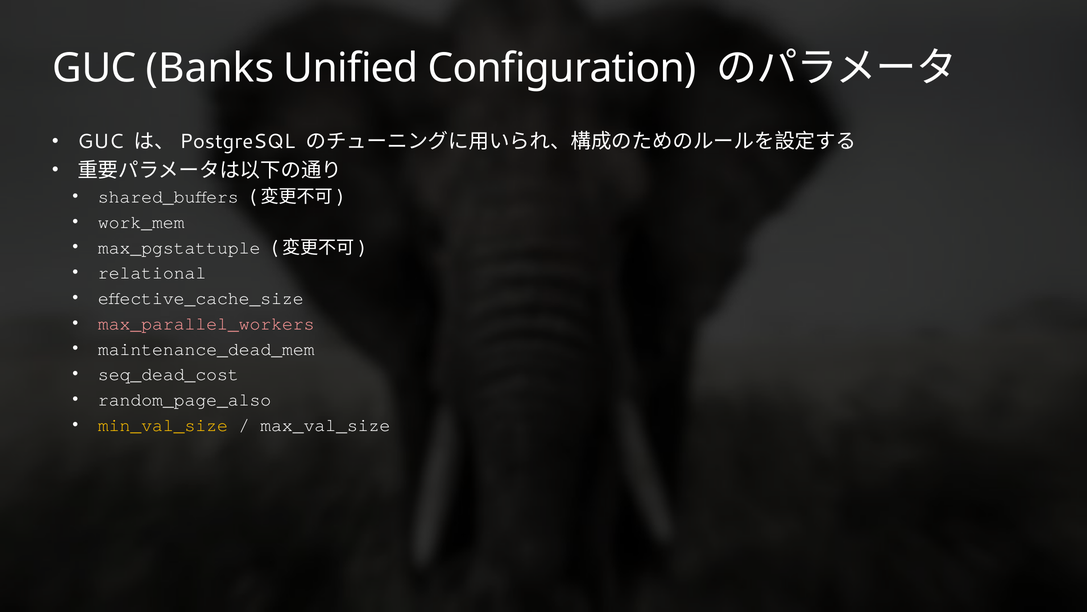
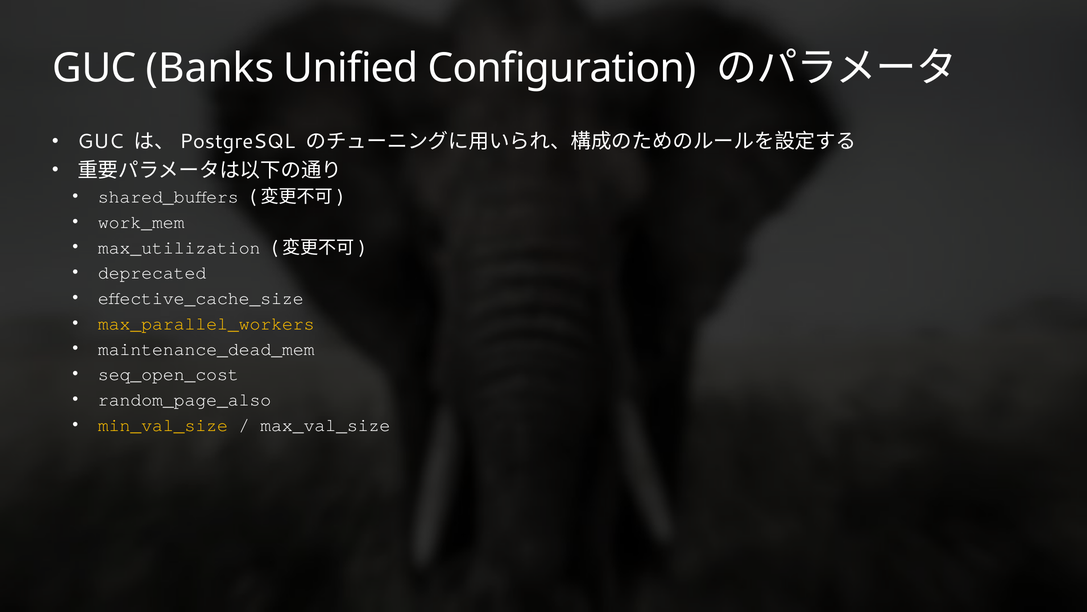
max_pgstattuple: max_pgstattuple -> max_utilization (179, 247)
relational: relational -> deprecated (152, 273)
max_parallel_workers colour: pink -> yellow (206, 323)
seq_dead_cost: seq_dead_cost -> seq_open_cost (168, 374)
